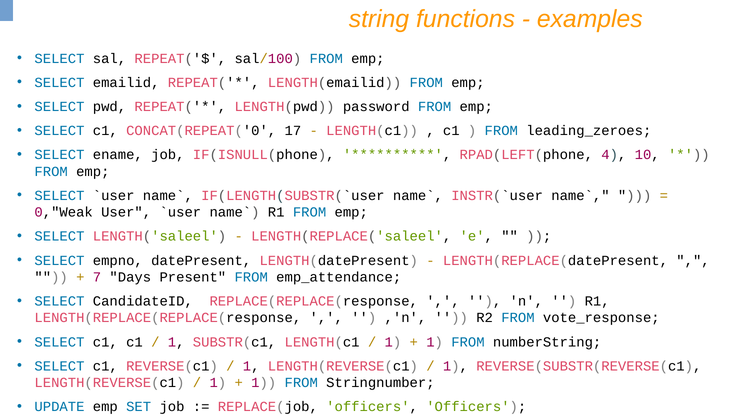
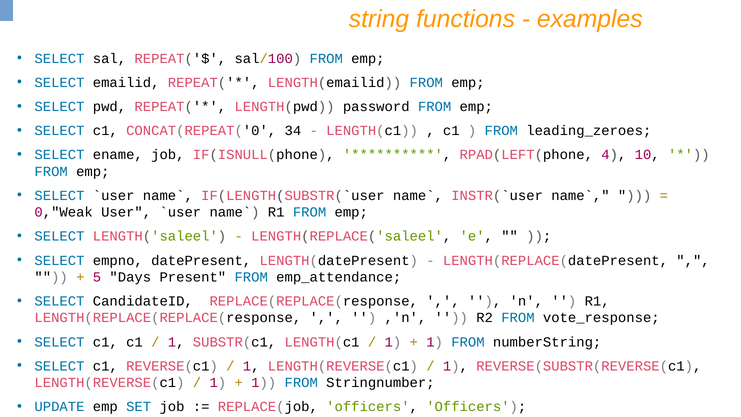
17: 17 -> 34 (293, 131)
7: 7 -> 5 (97, 277)
